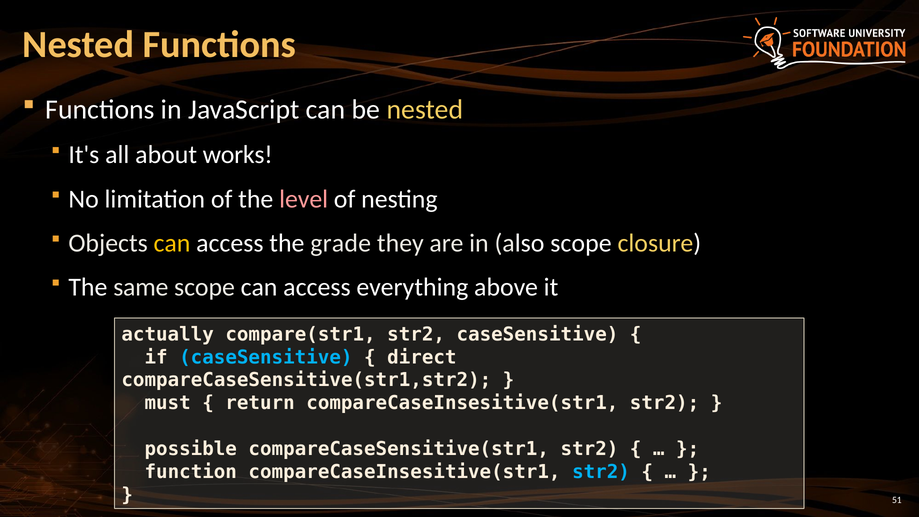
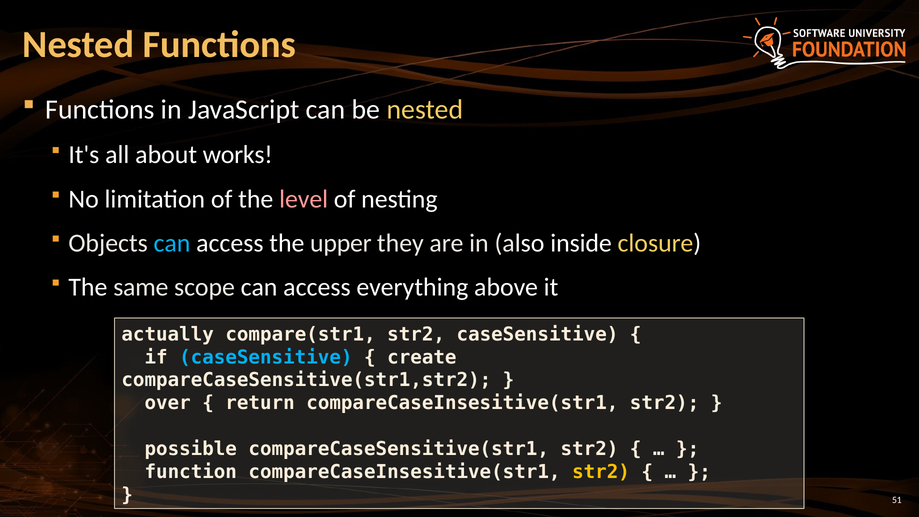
can colour: yellow -> light blue (172, 243)
grade: grade -> upper (341, 243)
also scope: scope -> inside (581, 243)
direct: direct -> create (422, 357)
must: must -> over (168, 403)
str2 colour: light blue -> yellow (601, 472)
